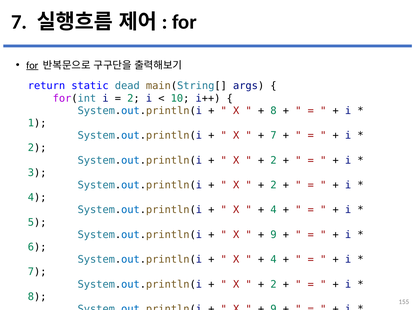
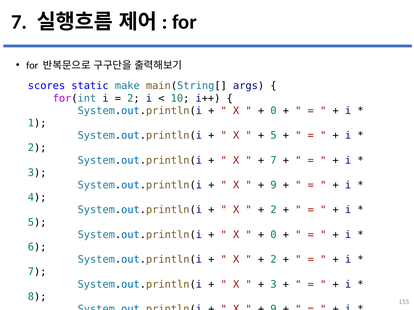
for underline: present -> none (32, 65)
return: return -> scores (46, 86)
dead: dead -> make (127, 86)
8: 8 -> 0 (274, 111)
7: 7 -> 5 (274, 136)
2: 2 -> 7 (274, 161)
2: 2 -> 9 (274, 185)
4: 4 -> 2 (274, 210)
9: 9 -> 0 (274, 235)
4: 4 -> 2 (274, 260)
2: 2 -> 3 (274, 285)
